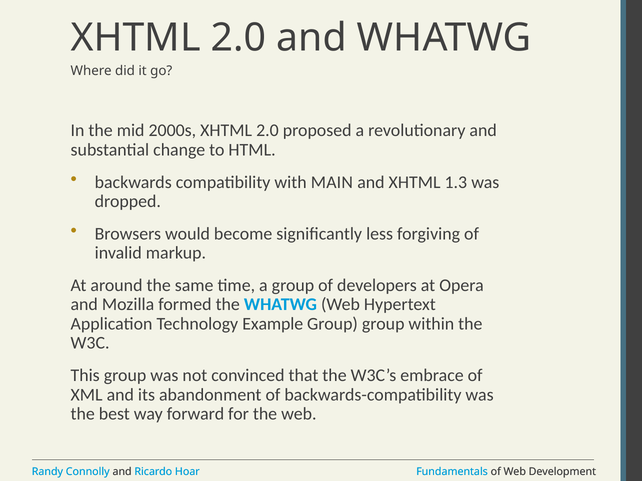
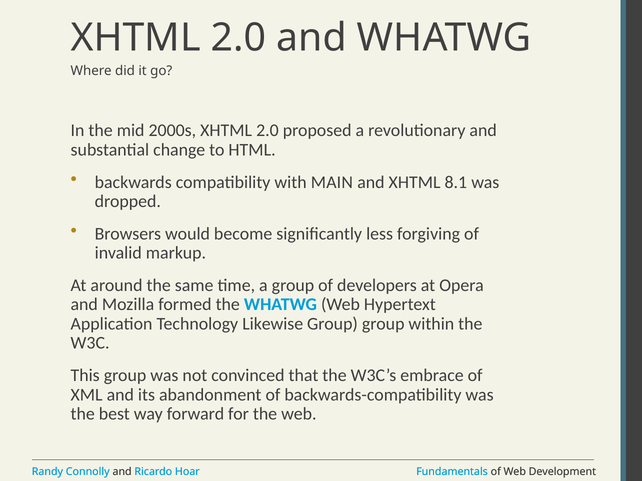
1.3: 1.3 -> 8.1 (456, 182)
Example: Example -> Likewise (273, 324)
